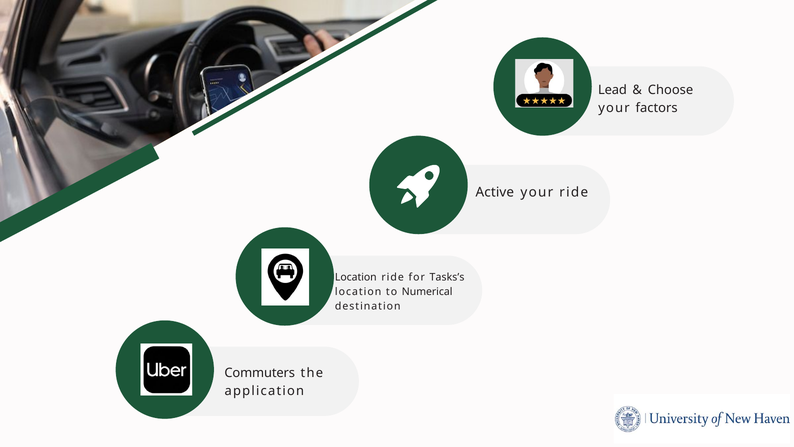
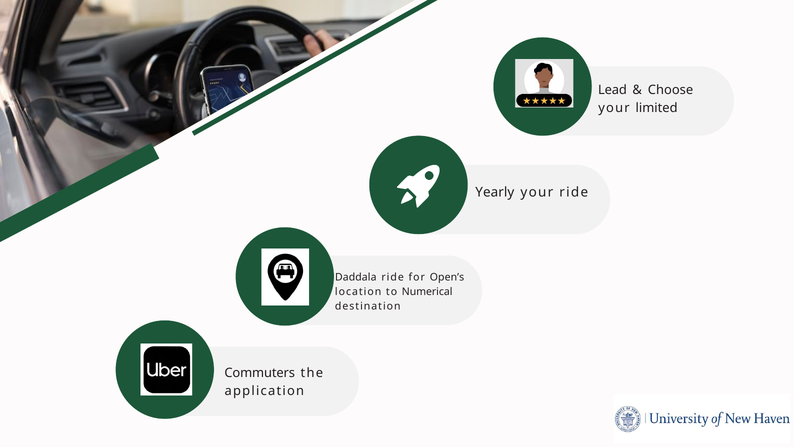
factors: factors -> limited (657, 108)
Active: Active -> Yearly (495, 192)
Location: Location -> Daddala (356, 277)
Tasks’s: Tasks’s -> Open’s (447, 277)
